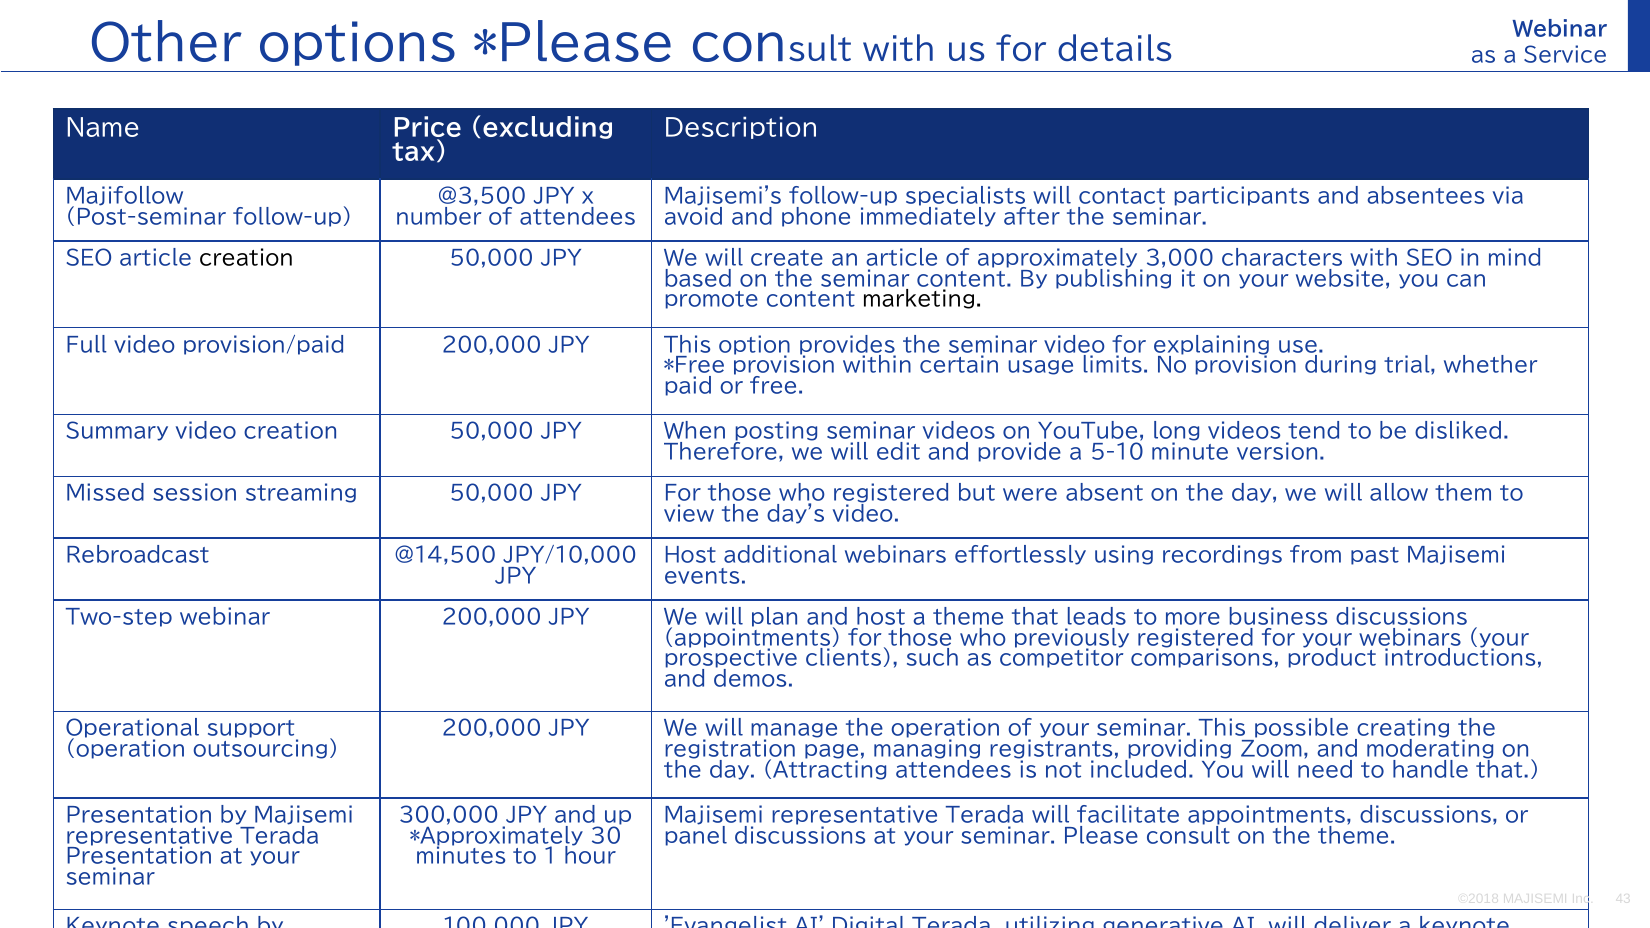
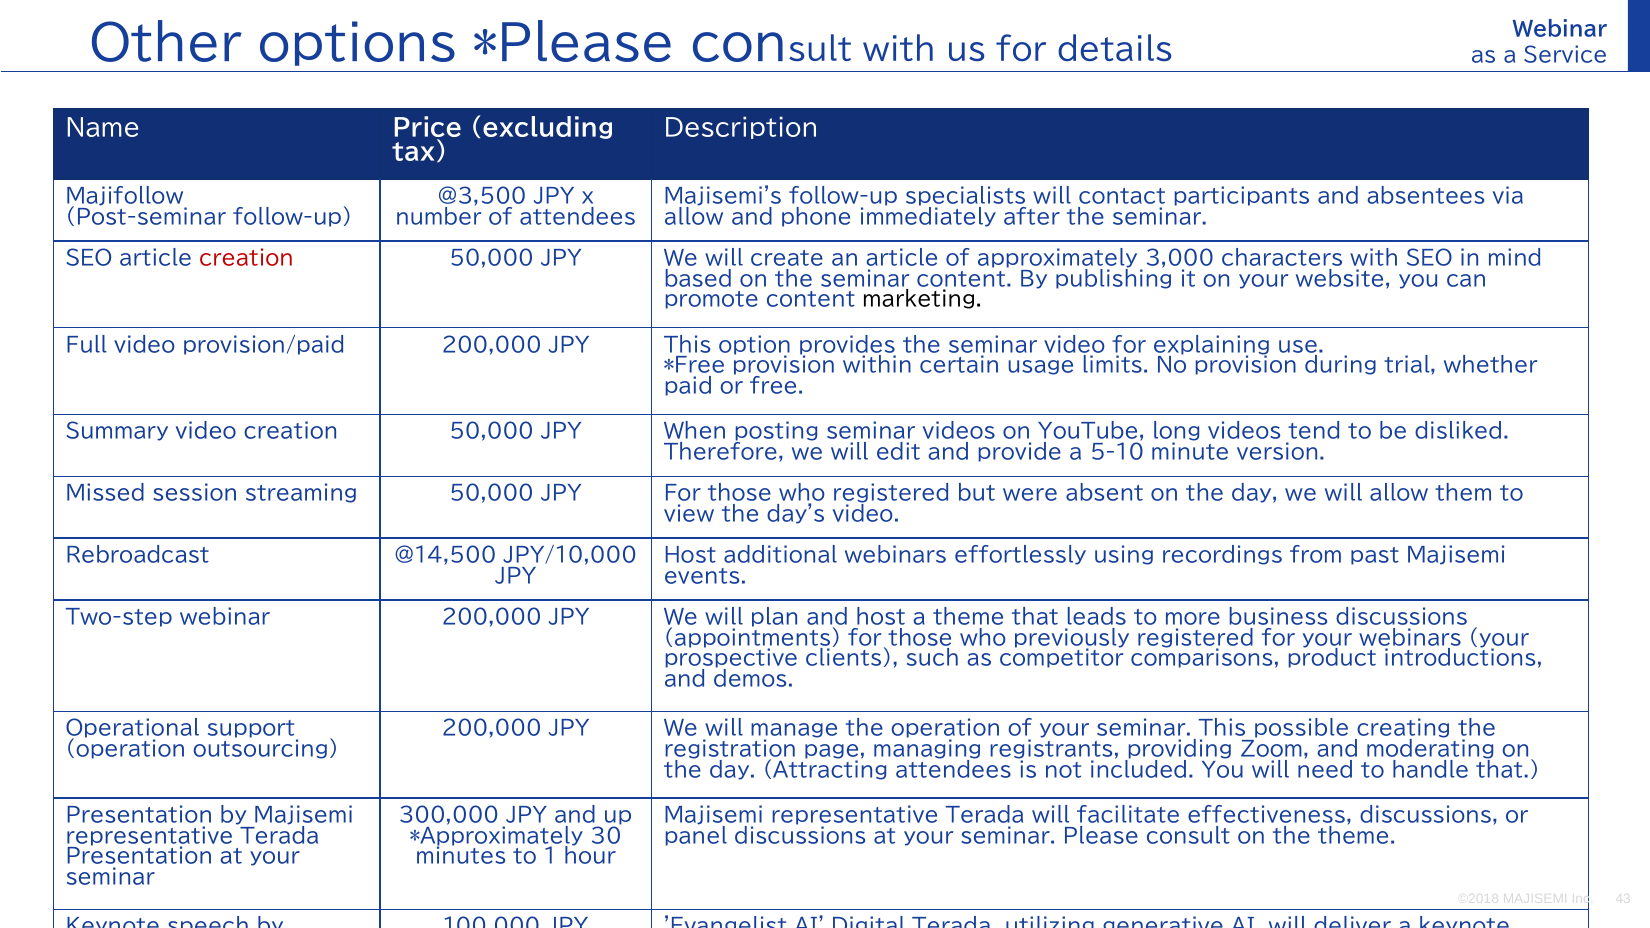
avoid: avoid -> allow (694, 217)
creation colour: black -> red (246, 259)
facilitate appointments: appointments -> effectiveness (1270, 816)
